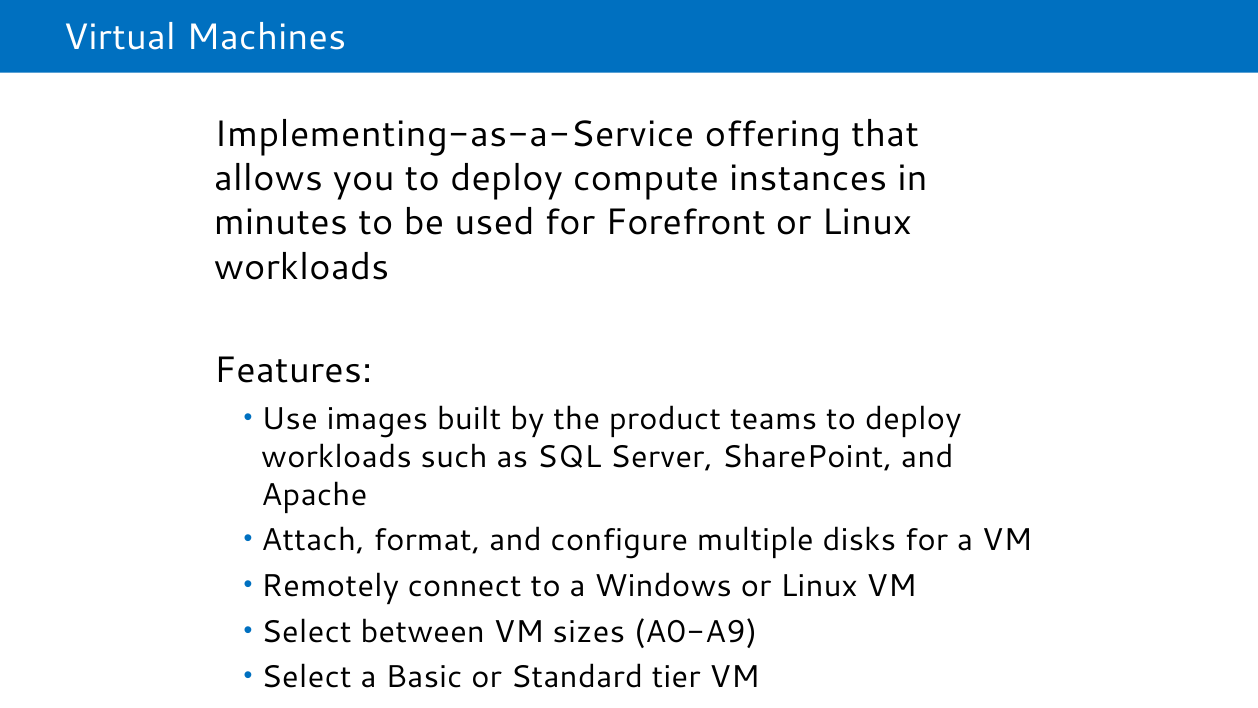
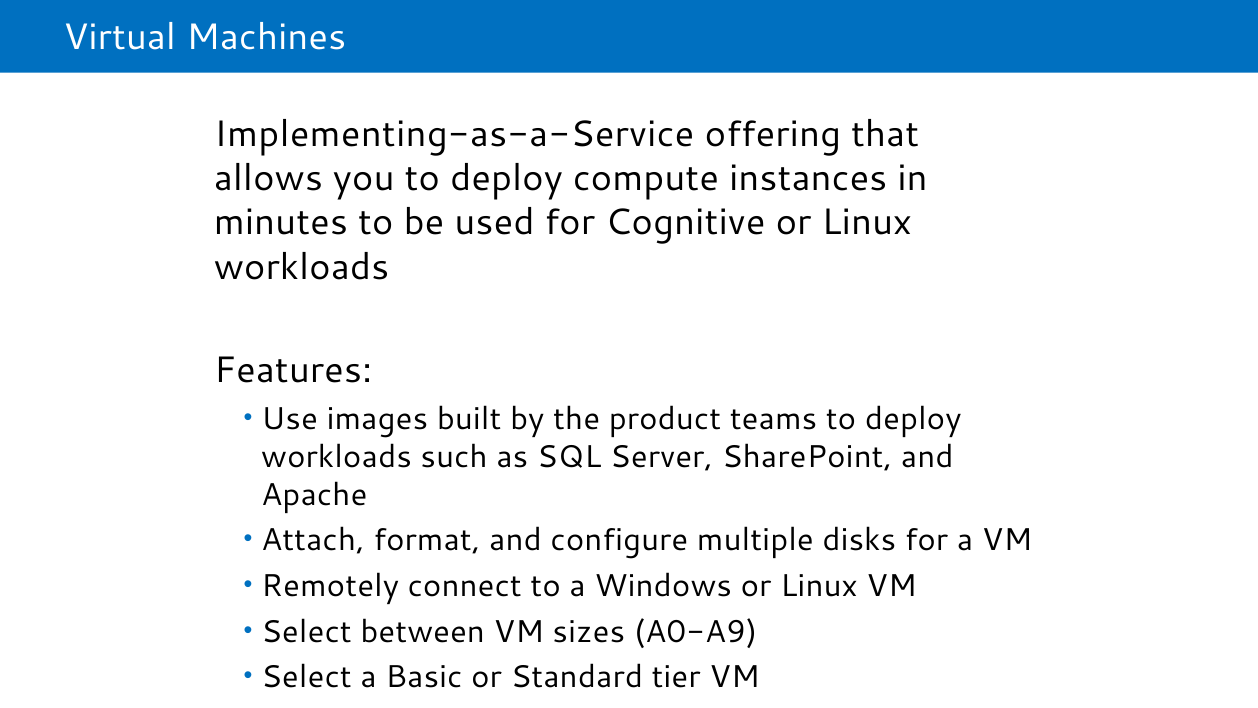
Forefront: Forefront -> Cognitive (685, 223)
